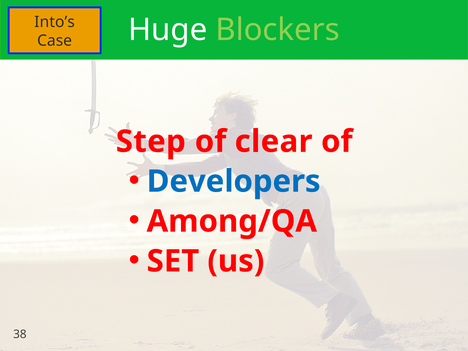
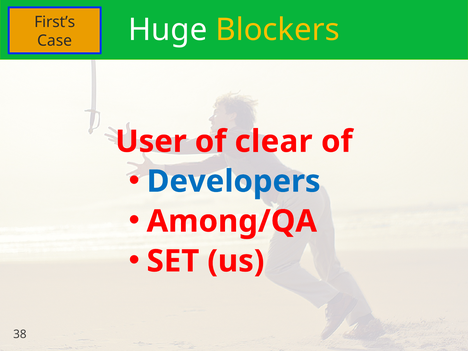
Into’s: Into’s -> First’s (55, 22)
Blockers colour: light green -> yellow (278, 30)
Step: Step -> User (151, 142)
